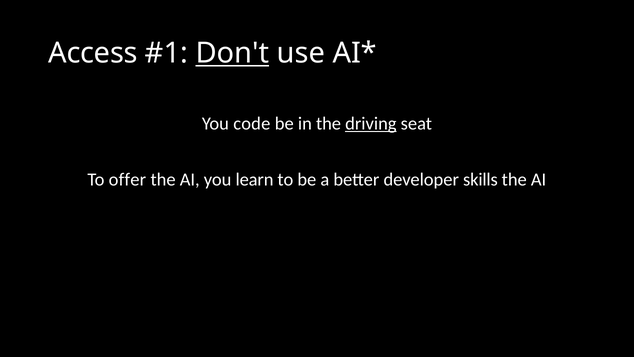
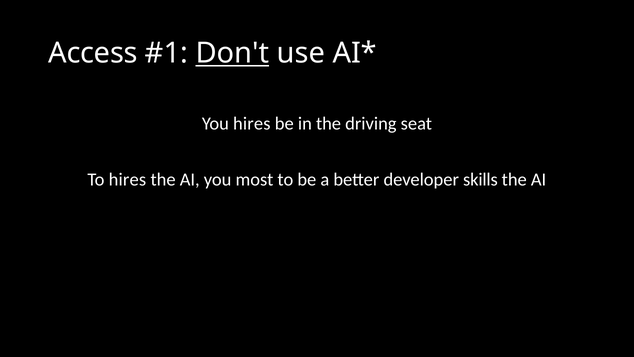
You code: code -> hires (252, 123)
driving underline: present -> none (371, 123)
To offer: offer -> hires (127, 179)
learn: learn -> most (254, 179)
